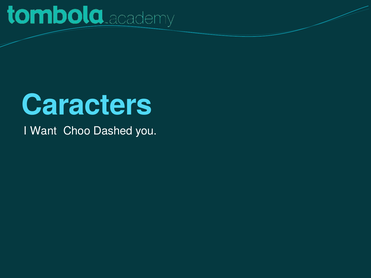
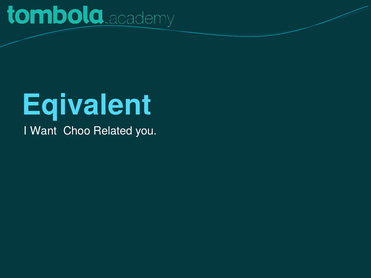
Caracters: Caracters -> Eqivalent (87, 105)
Dashed: Dashed -> Related (113, 131)
